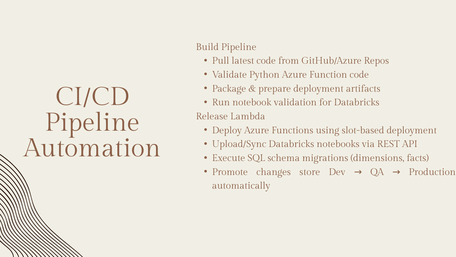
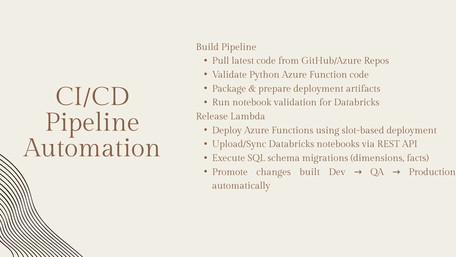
store: store -> built (310, 172)
